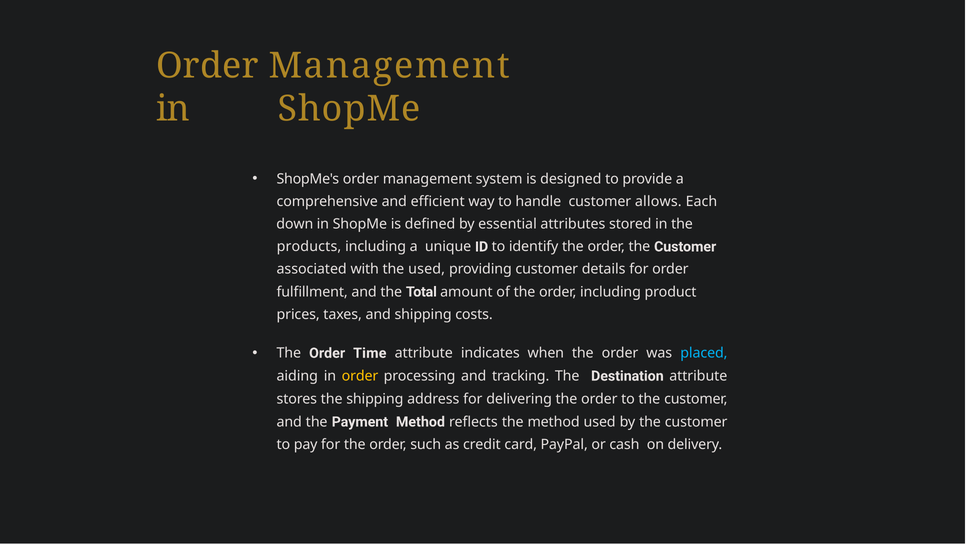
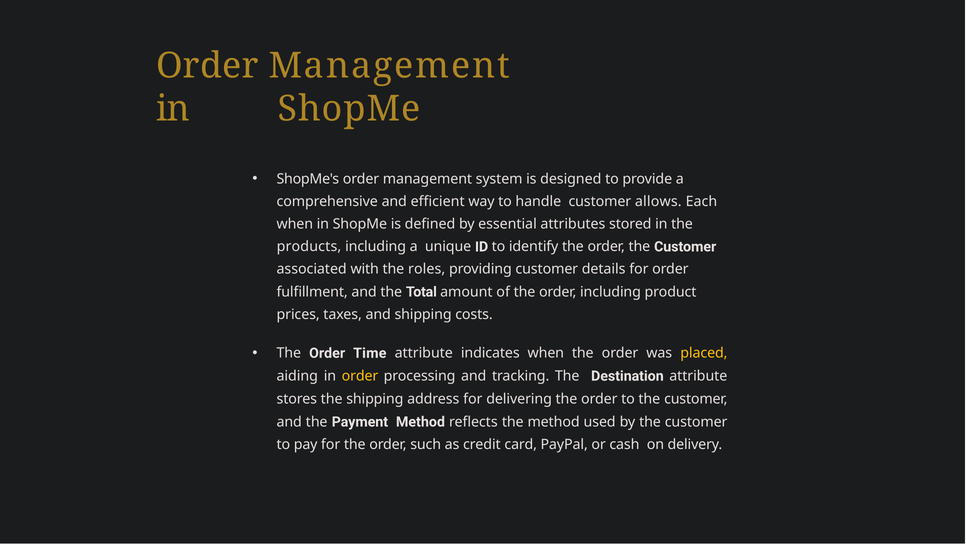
down: down -> when (295, 224)
the used: used -> roles (427, 269)
placed colour: light blue -> yellow (704, 353)
